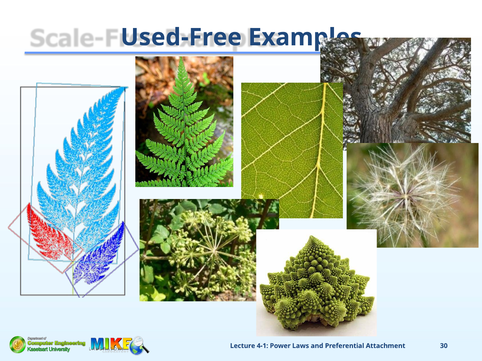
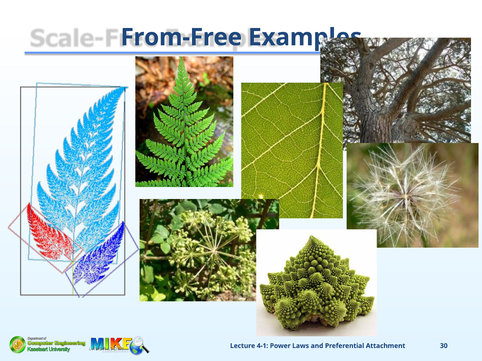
Used-Free: Used-Free -> From-Free (181, 37)
